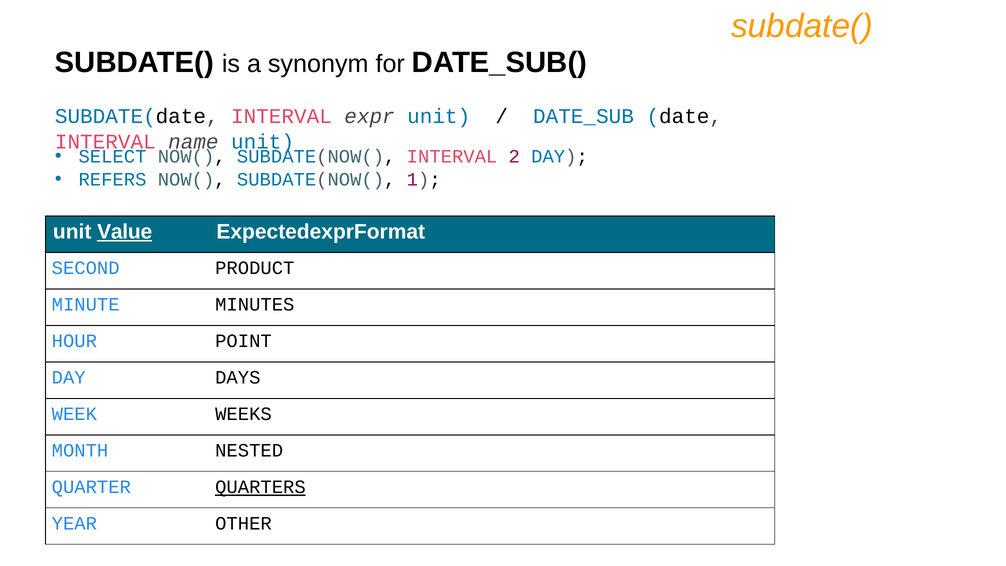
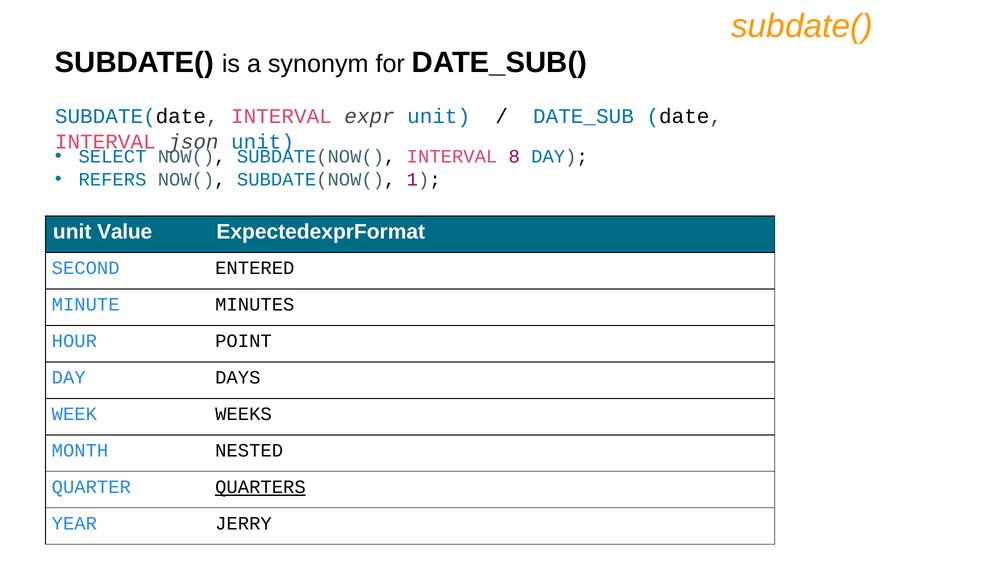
name: name -> json (193, 142)
2: 2 -> 8 (514, 157)
Value underline: present -> none (125, 232)
PRODUCT: PRODUCT -> ENTERED (255, 268)
OTHER: OTHER -> JERRY (243, 524)
